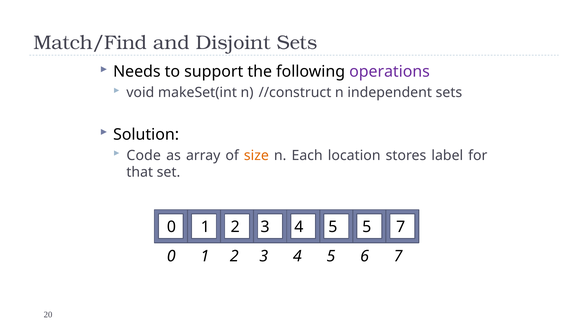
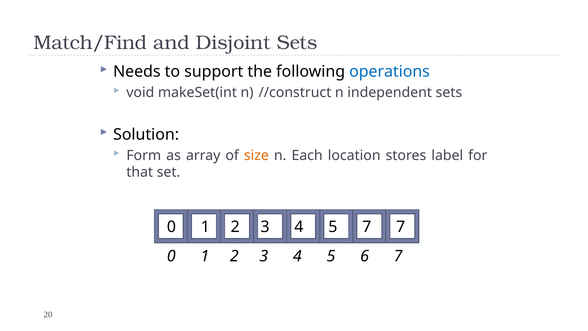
operations colour: purple -> blue (390, 72)
Code: Code -> Form (144, 155)
5 5: 5 -> 7 (367, 227)
